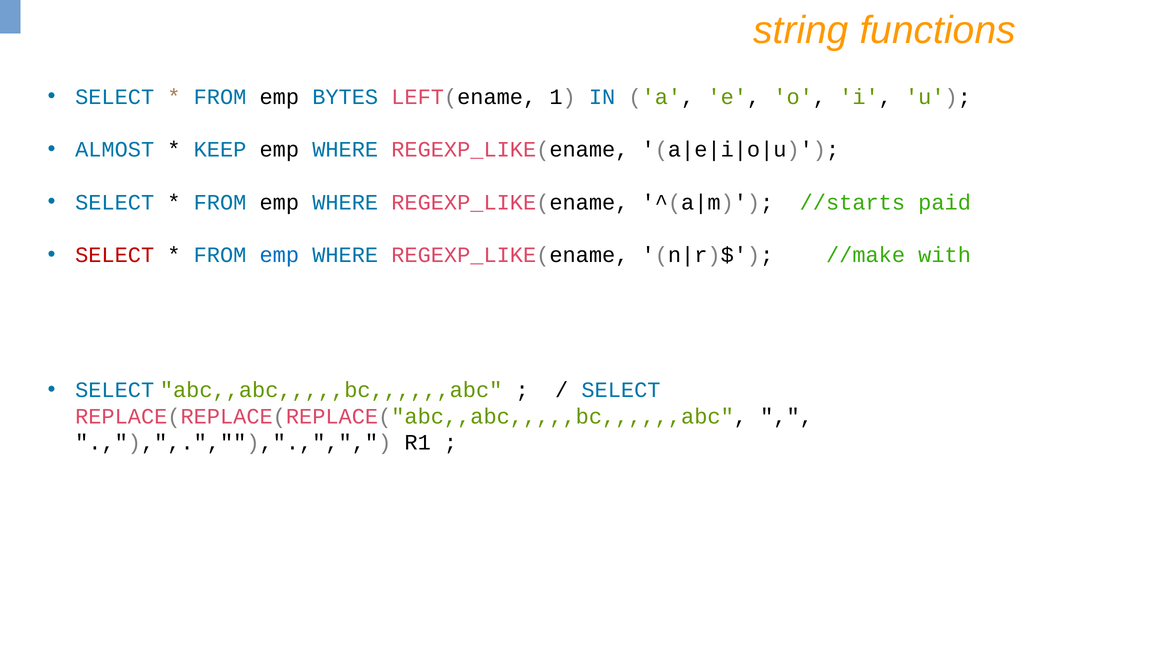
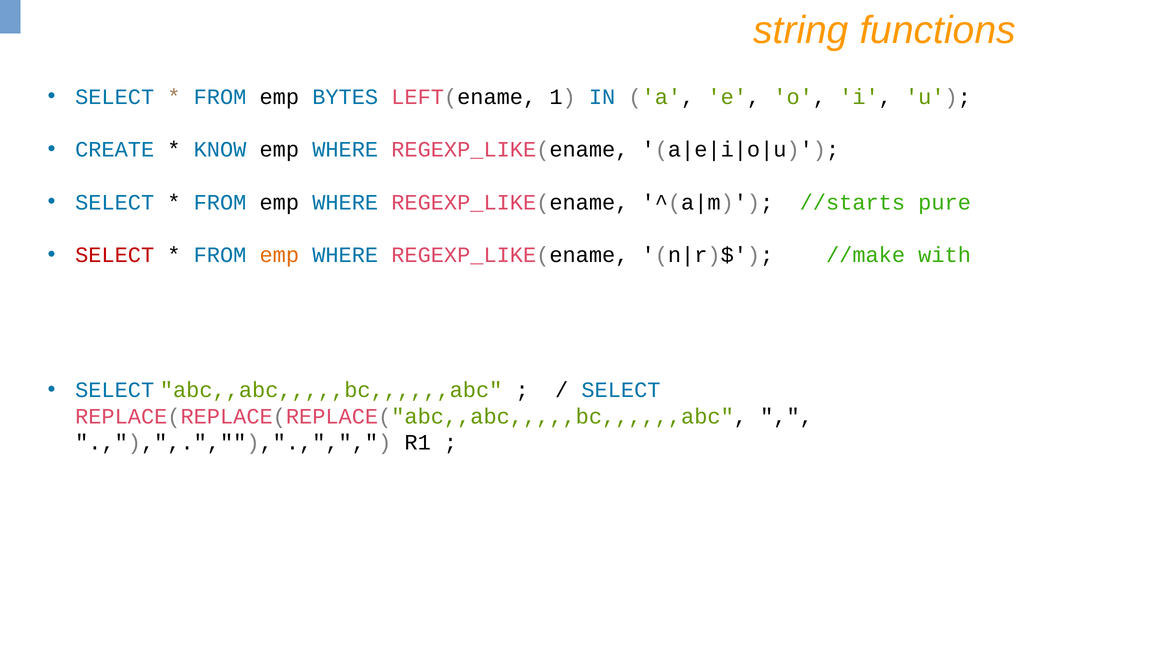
ALMOST: ALMOST -> CREATE (115, 150)
KEEP: KEEP -> KNOW (220, 150)
paid: paid -> pure (945, 202)
emp colour: blue -> orange (279, 255)
